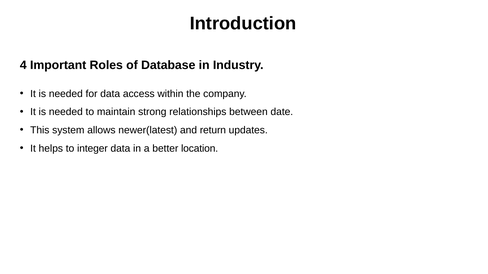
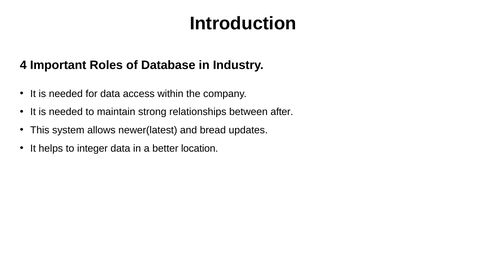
date: date -> after (282, 112)
return: return -> bread (213, 130)
